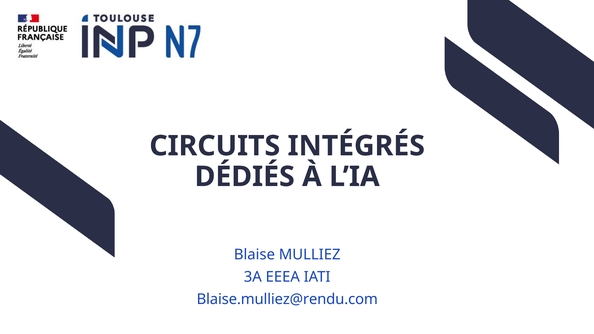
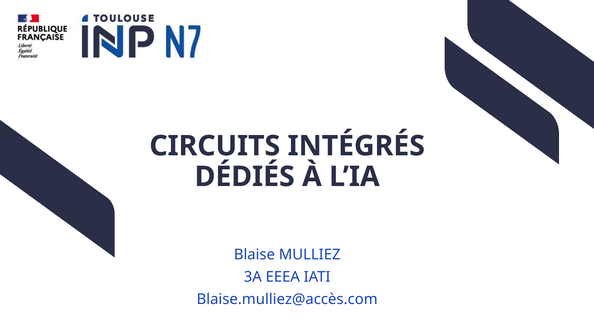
Blaise.mulliez@rendu.com: Blaise.mulliez@rendu.com -> Blaise.mulliez@accès.com (287, 299)
